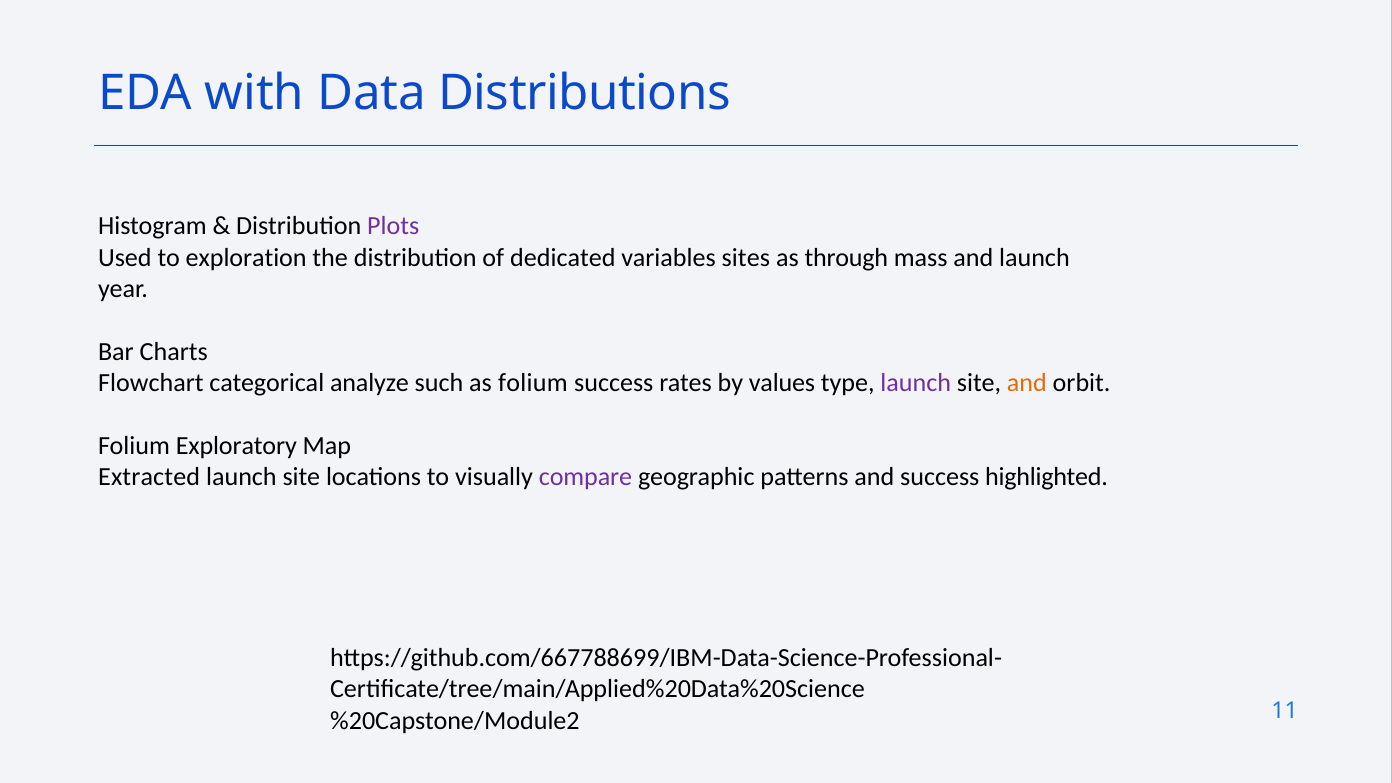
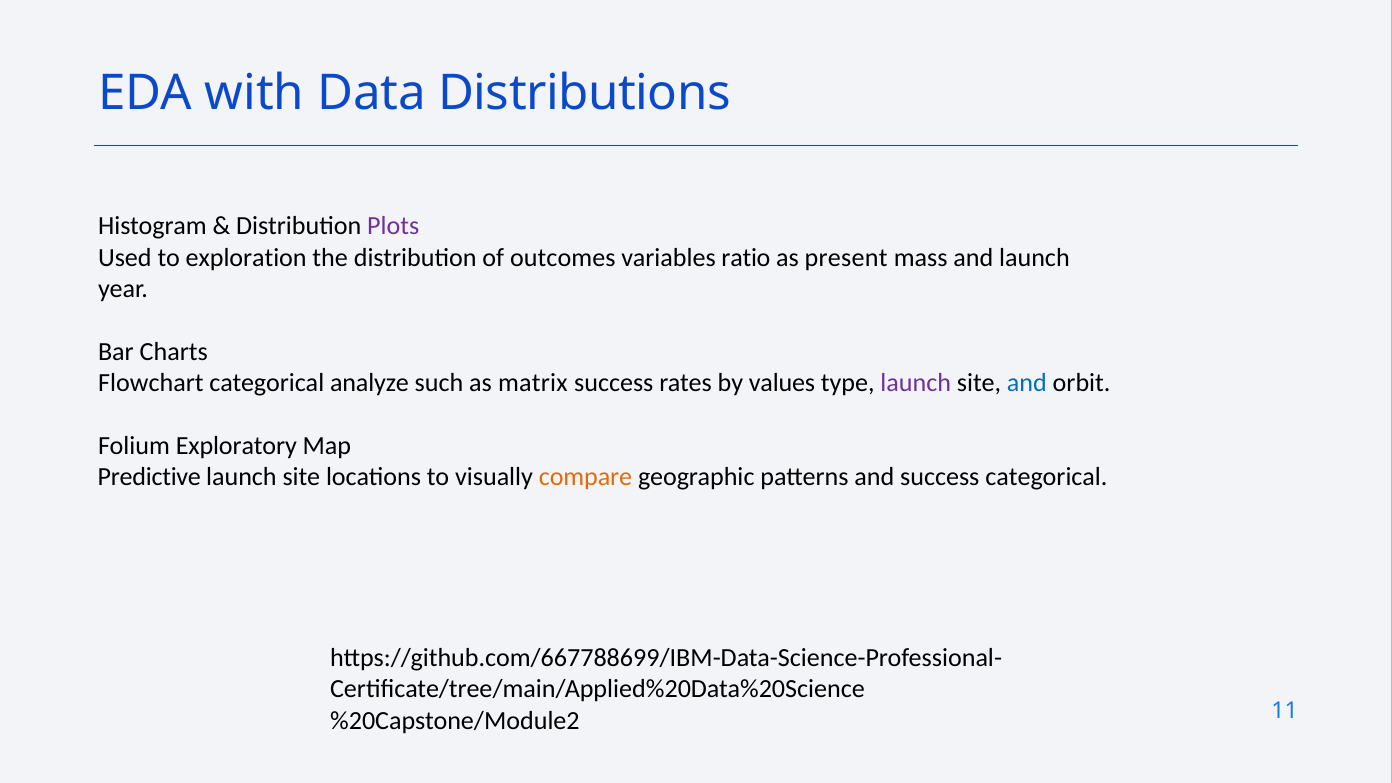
dedicated: dedicated -> outcomes (563, 258)
sites: sites -> ratio (746, 258)
through: through -> present (846, 258)
as folium: folium -> matrix (533, 383)
and colour: orange -> blue (1027, 383)
Extracted: Extracted -> Predictive (149, 477)
compare colour: purple -> orange (586, 477)
success highlighted: highlighted -> categorical (1046, 477)
